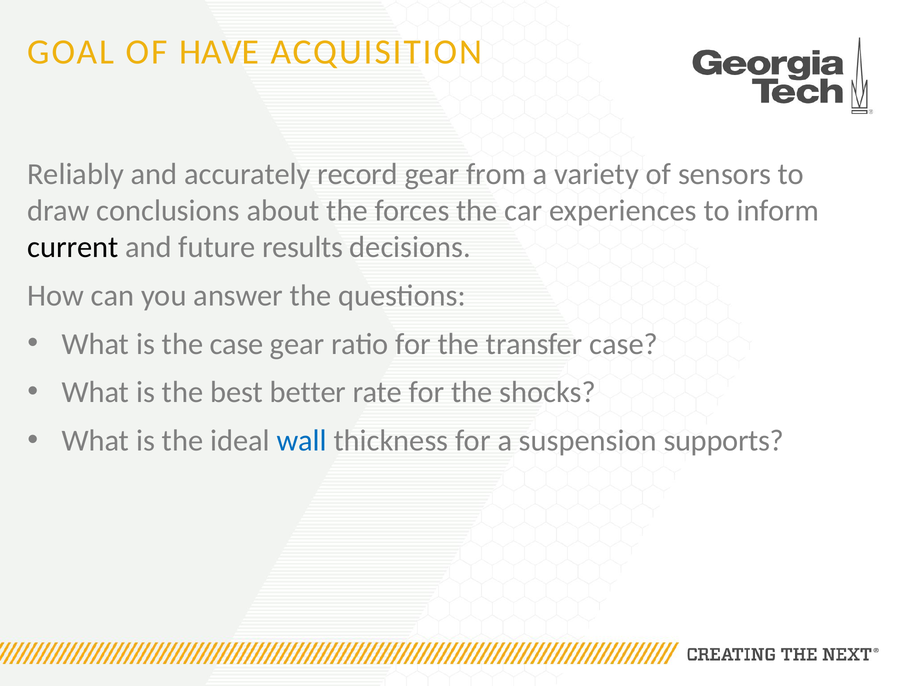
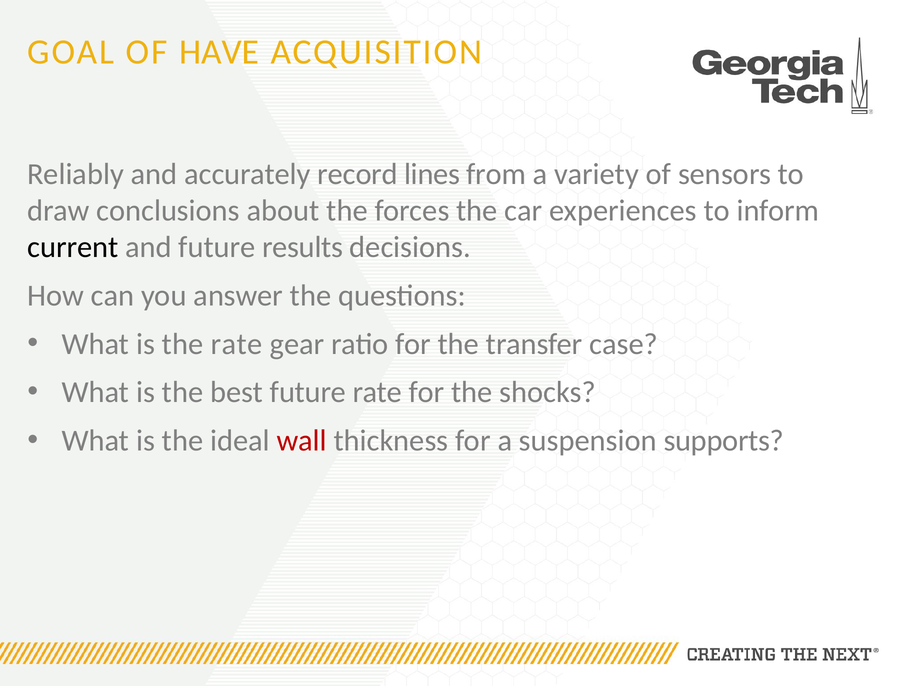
record gear: gear -> lines (432, 174)
the case: case -> rate (236, 344)
best better: better -> future (308, 392)
wall colour: blue -> red (302, 441)
